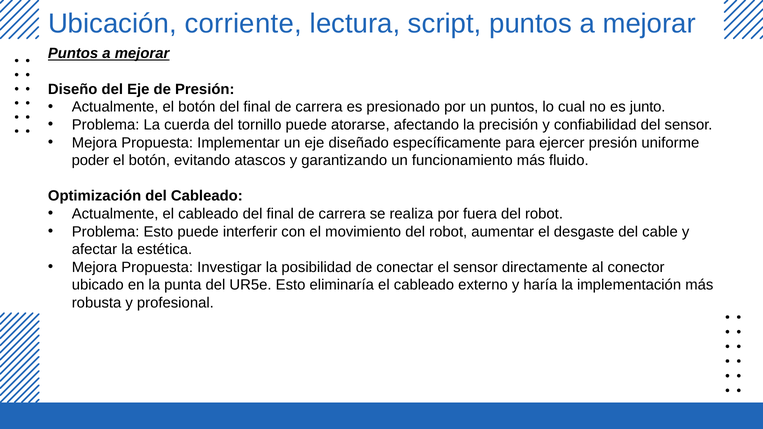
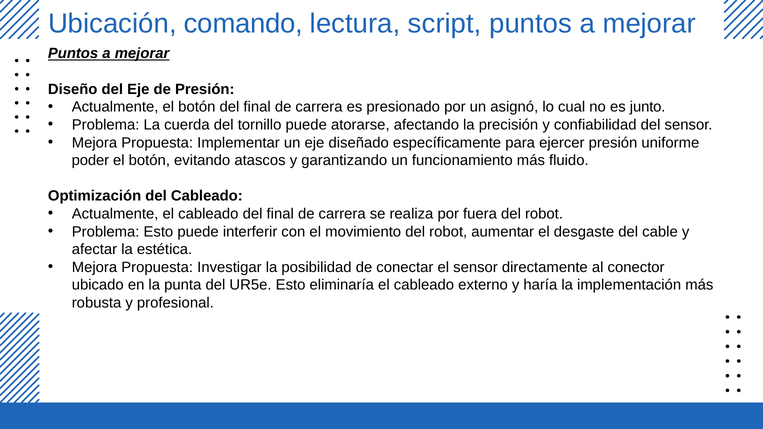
corriente: corriente -> comando (243, 24)
un puntos: puntos -> asignó (514, 107)
